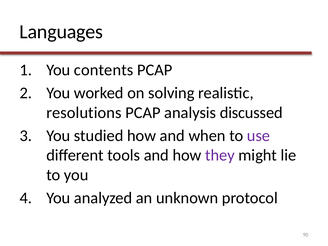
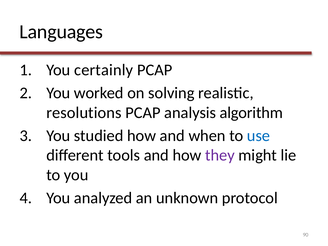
contents: contents -> certainly (104, 70)
discussed: discussed -> algorithm (251, 113)
use colour: purple -> blue (259, 136)
